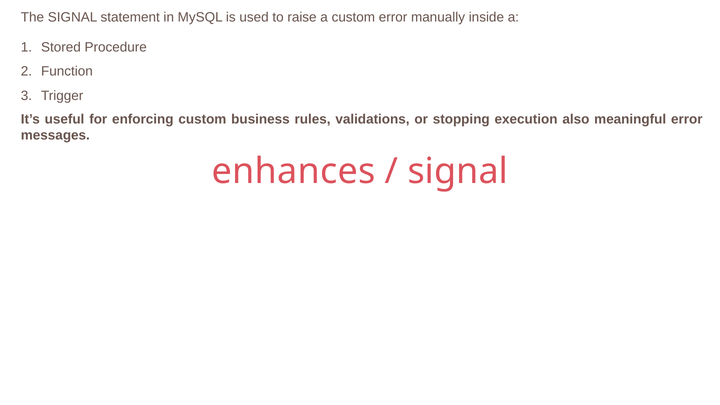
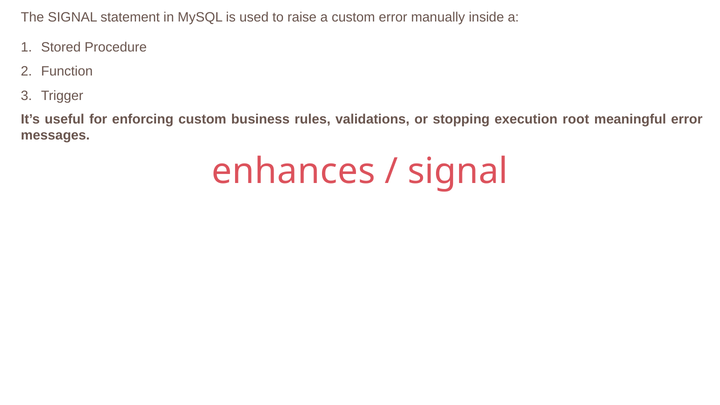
also: also -> root (576, 119)
